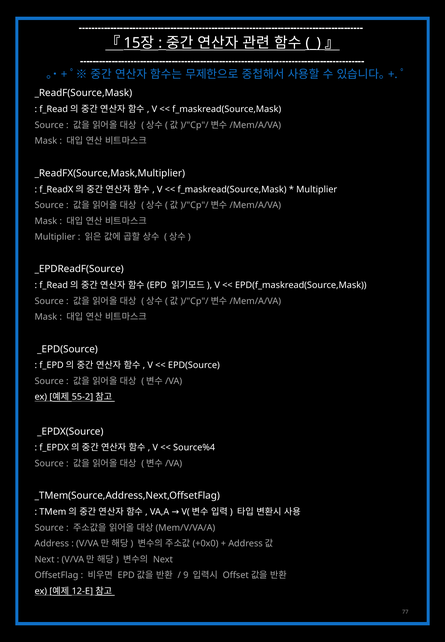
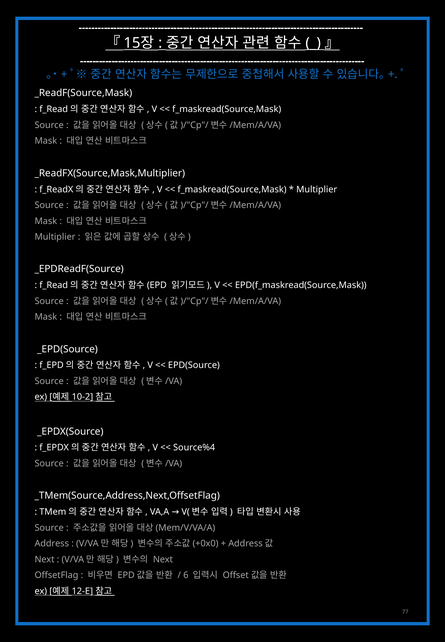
55-2: 55-2 -> 10-2 (82, 397)
9: 9 -> 6 (186, 576)
